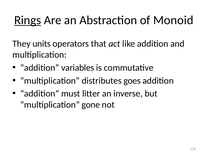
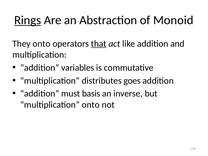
They units: units -> onto (42, 44)
that underline: none -> present (99, 44)
litter: litter -> basis (91, 94)
multiplication gone: gone -> onto (91, 105)
